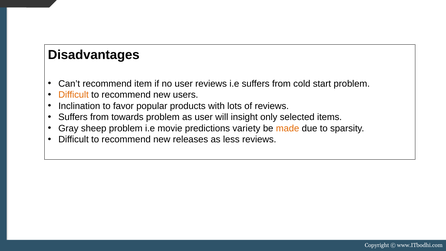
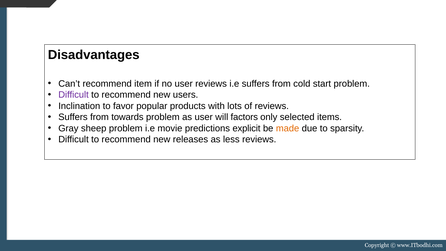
Difficult colour: orange -> purple (74, 95)
insight: insight -> factors (244, 117)
variety: variety -> explicit (246, 128)
